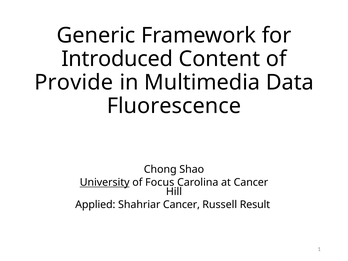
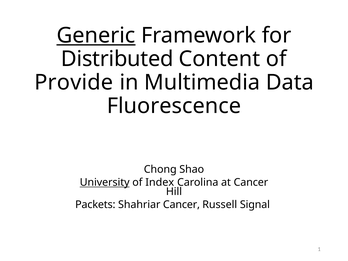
Generic underline: none -> present (96, 35)
Introduced: Introduced -> Distributed (117, 59)
Focus: Focus -> Index (160, 182)
Applied: Applied -> Packets (95, 205)
Result: Result -> Signal (255, 205)
